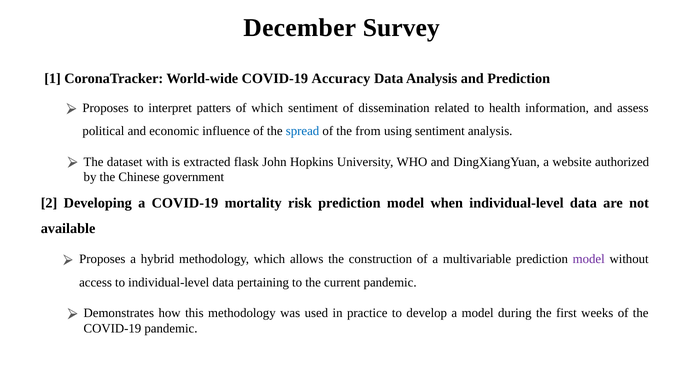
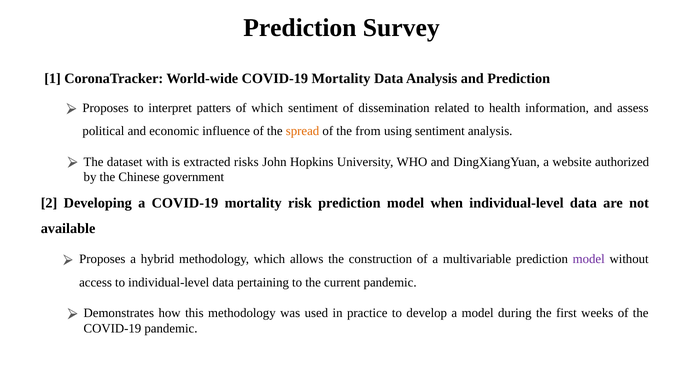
December: December -> Prediction (300, 28)
World-wide COVID-19 Accuracy: Accuracy -> Mortality (341, 79)
spread colour: blue -> orange (303, 131)
flask: flask -> risks (246, 162)
